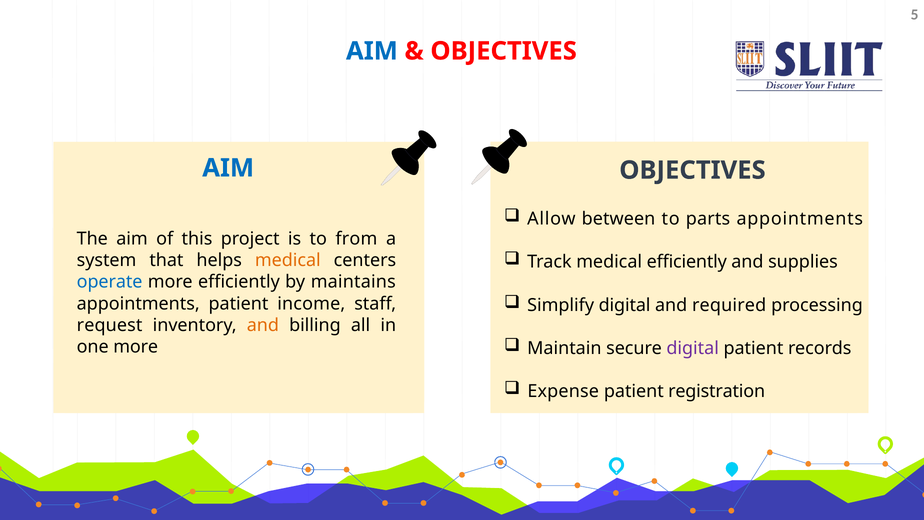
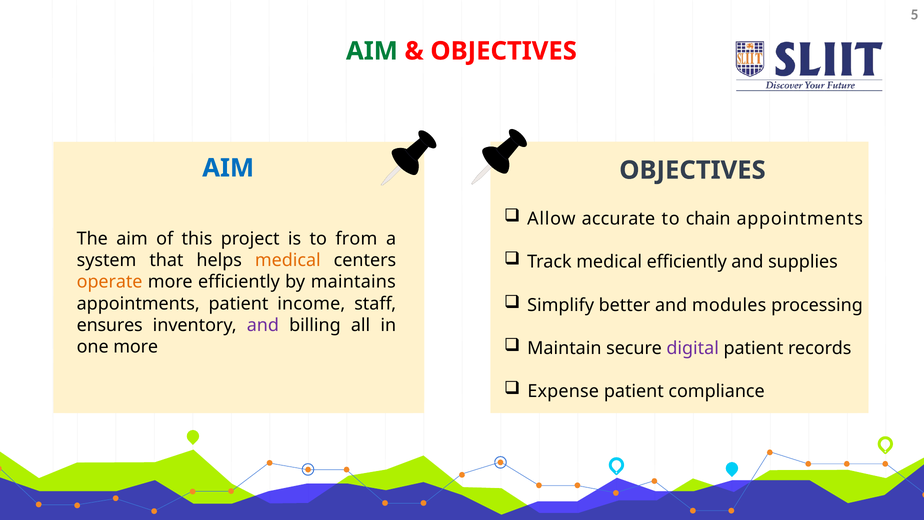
AIM colour: blue -> green (372, 51)
between: between -> accurate (618, 219)
parts: parts -> chain (708, 219)
operate colour: blue -> orange (110, 282)
Simplify digital: digital -> better (625, 305)
required: required -> modules (729, 305)
request: request -> ensures (110, 325)
and colour: orange -> purple (263, 325)
registration: registration -> compliance (717, 391)
